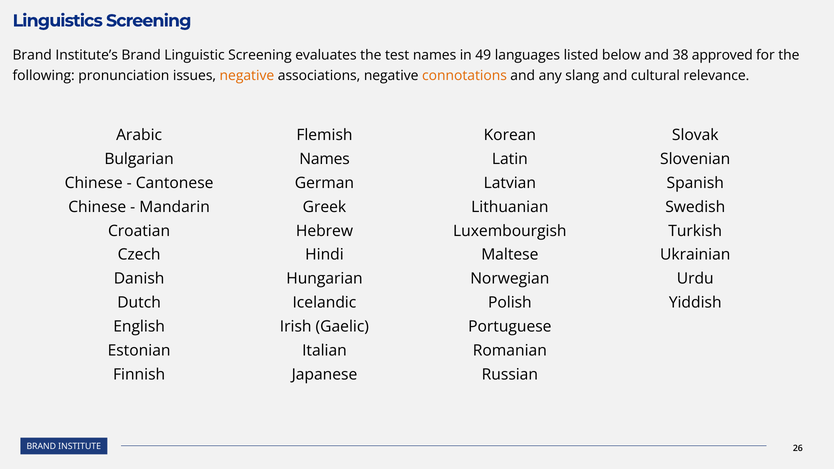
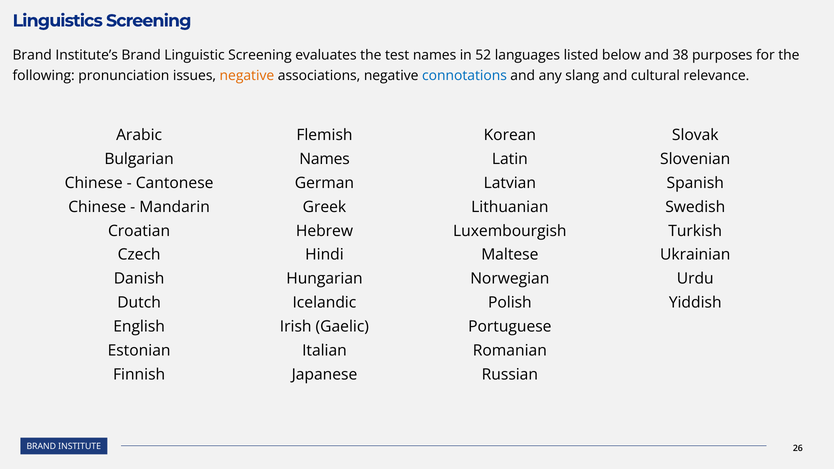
49: 49 -> 52 (483, 55)
approved: approved -> purposes (722, 55)
connotations colour: orange -> blue (464, 76)
